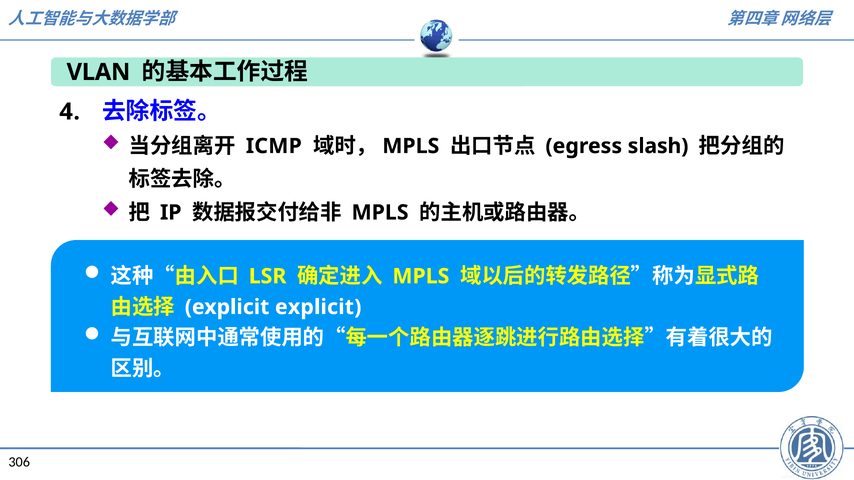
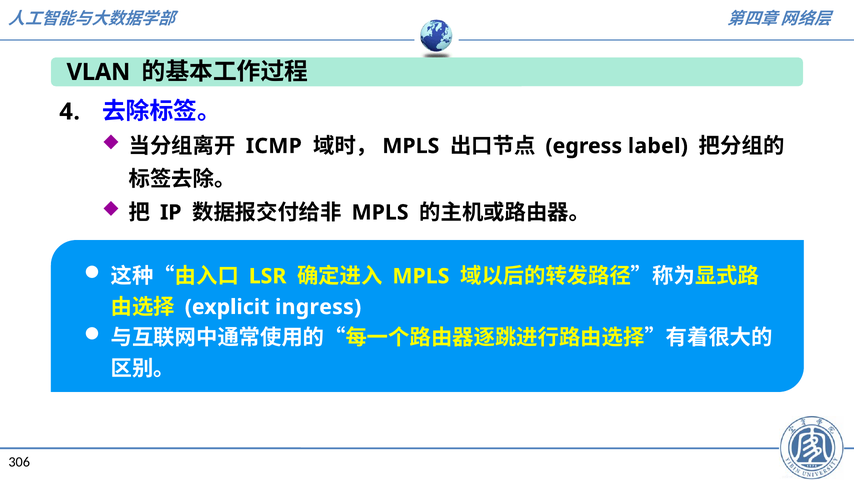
slash: slash -> label (658, 146)
explicit explicit: explicit -> ingress (318, 307)
